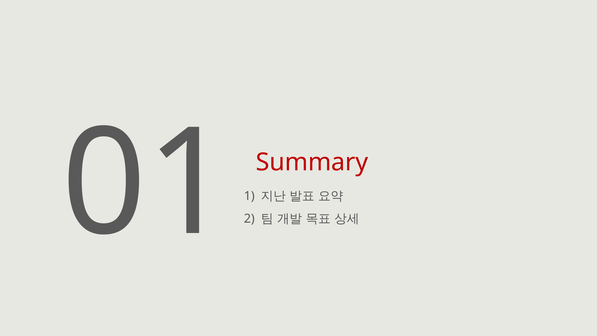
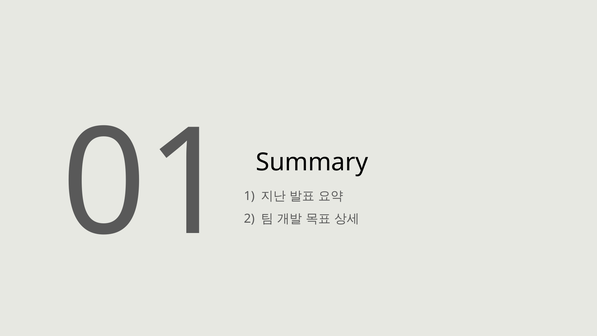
Summary colour: red -> black (312, 162)
